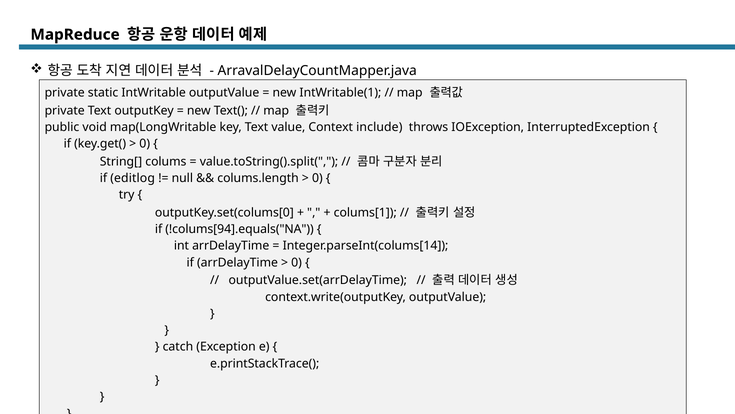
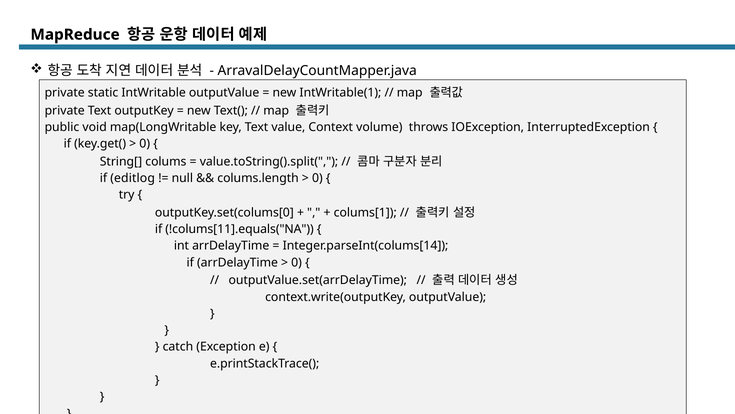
include: include -> volume (379, 127)
!colums[94].equals("NA: !colums[94].equals("NA -> !colums[11].equals("NA (240, 229)
